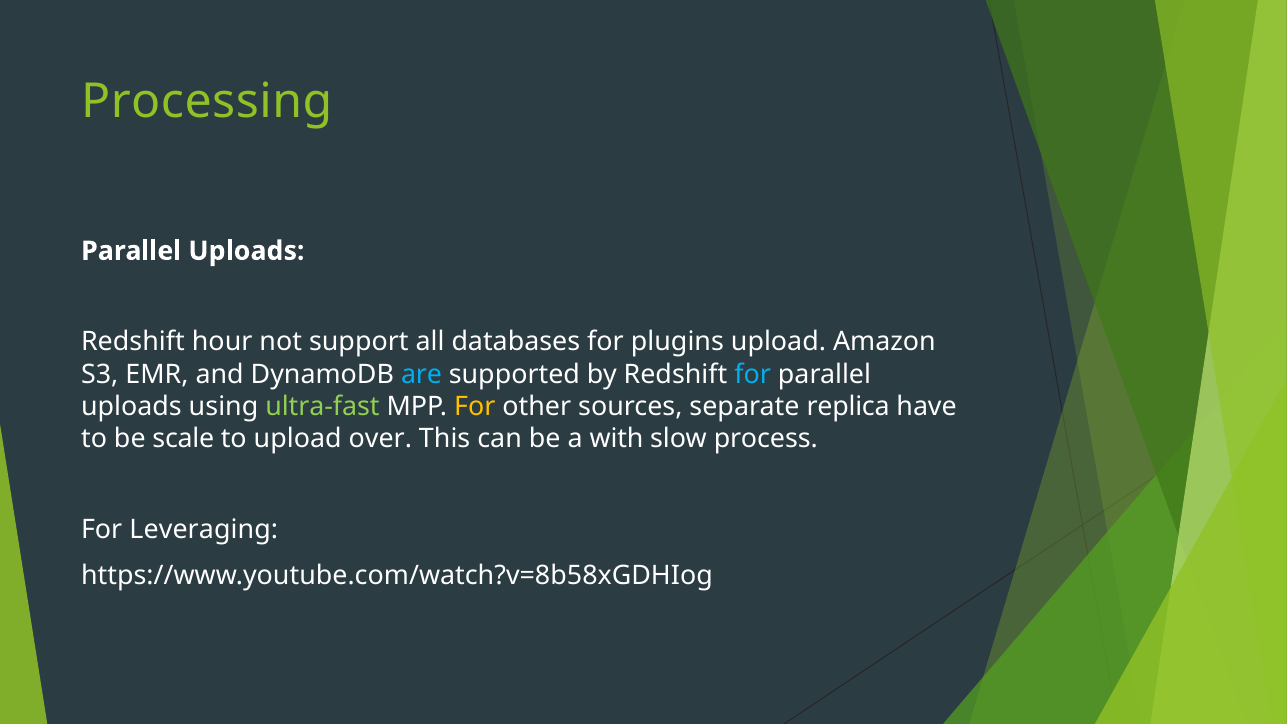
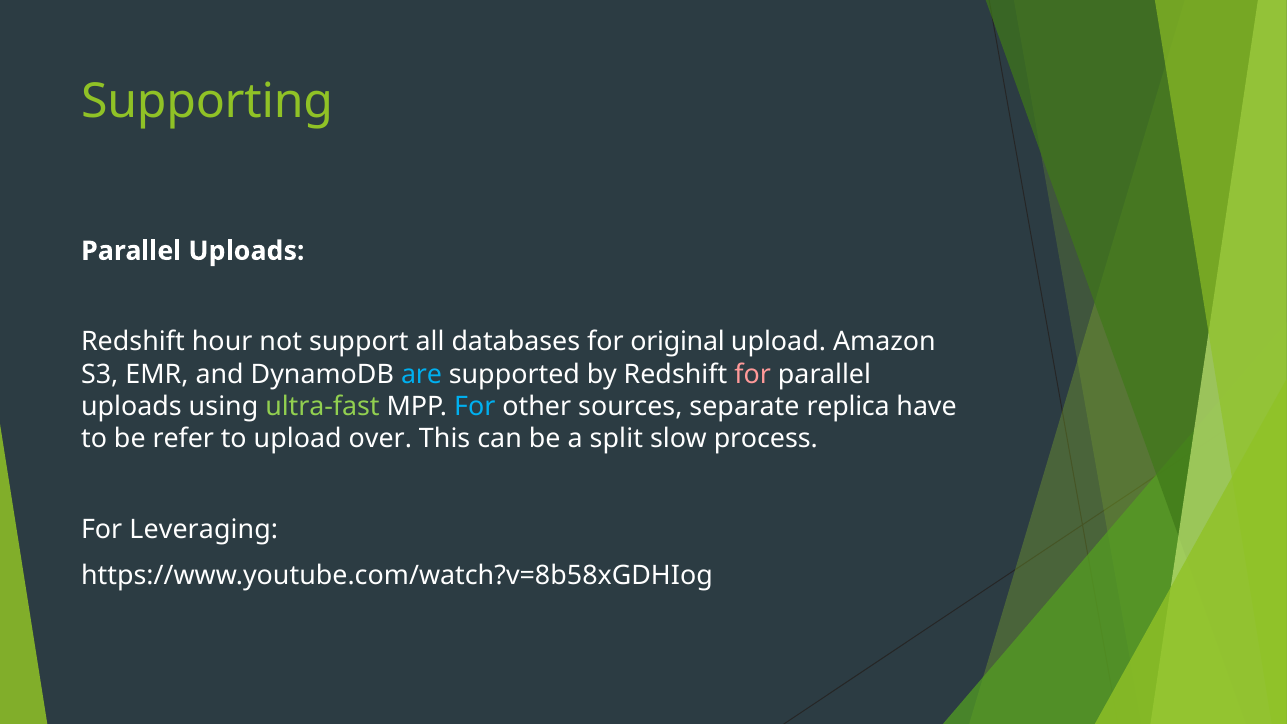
Processing: Processing -> Supporting (207, 101)
plugins: plugins -> original (678, 342)
for colour: light blue -> pink (753, 374)
For colour: yellow -> light blue (475, 406)
scale: scale -> refer (183, 439)
with: with -> split (616, 439)
